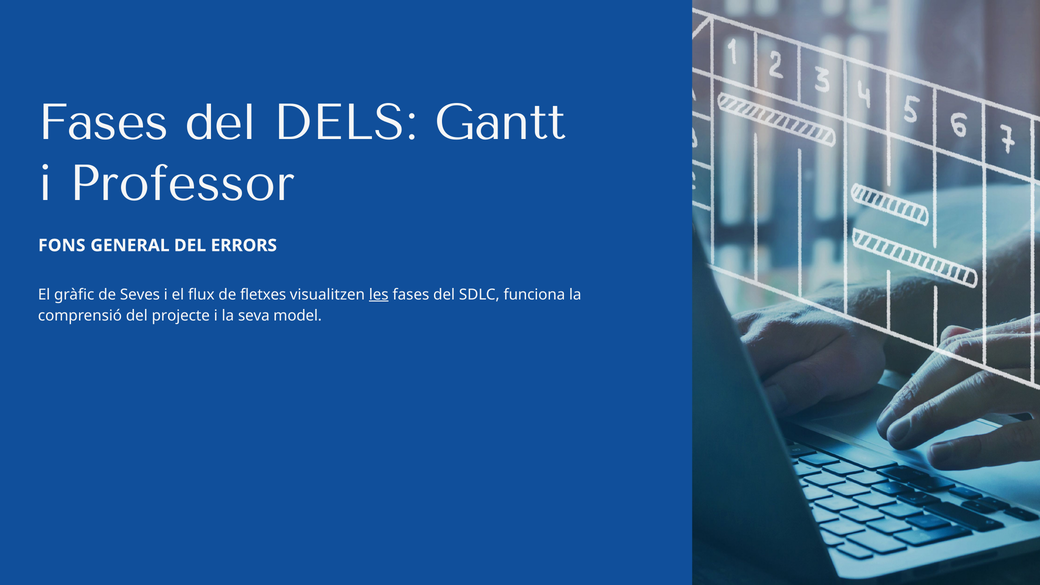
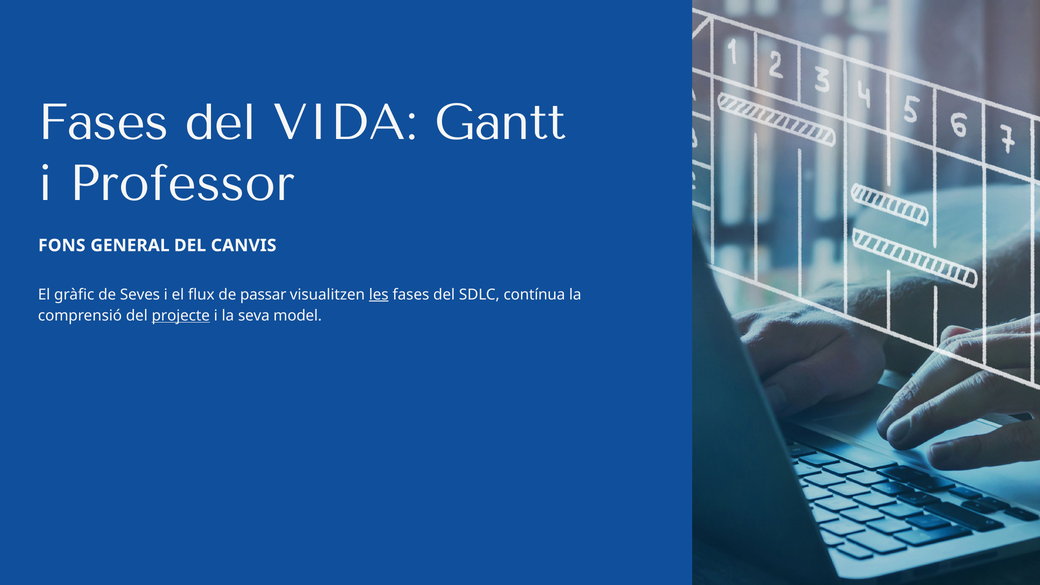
DELS: DELS -> VIDA (345, 123)
ERRORS: ERRORS -> CANVIS (244, 245)
fletxes: fletxes -> passar (263, 295)
funciona: funciona -> contínua (534, 295)
projecte underline: none -> present (181, 316)
